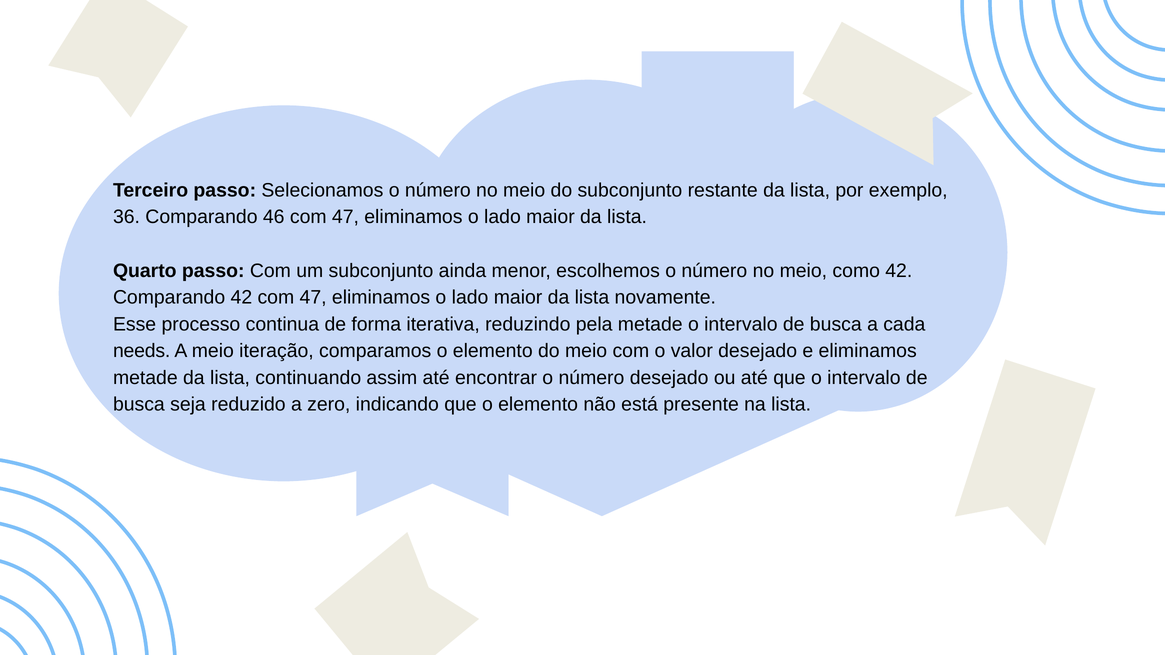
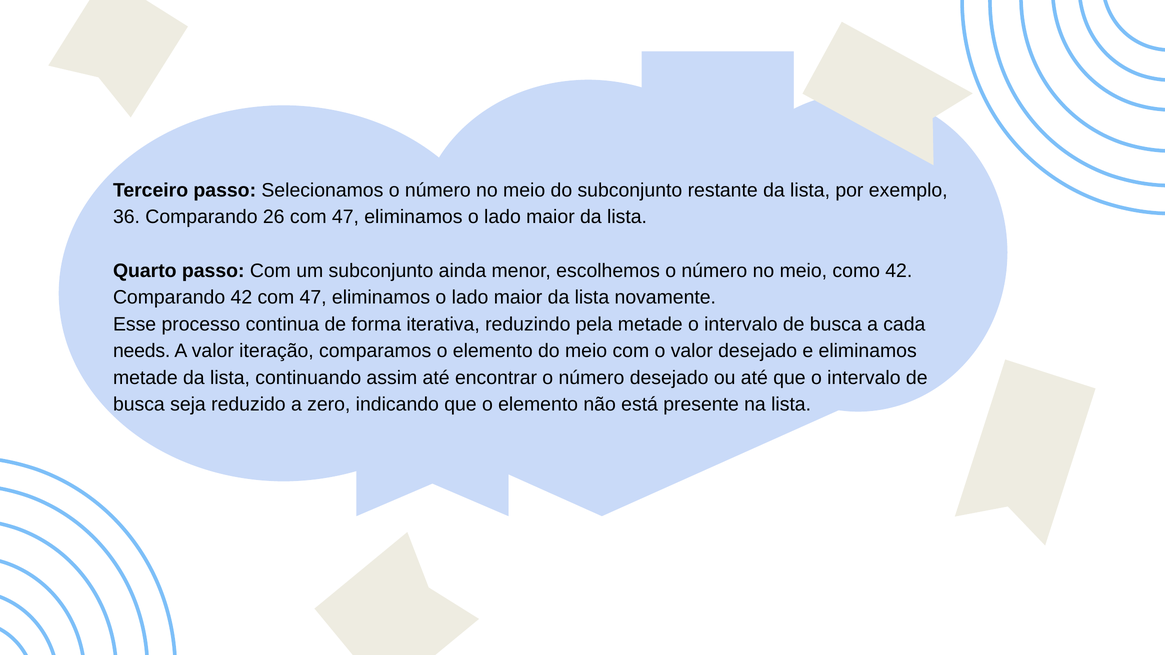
46: 46 -> 26 (274, 217)
A meio: meio -> valor (213, 351)
